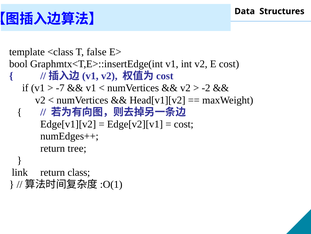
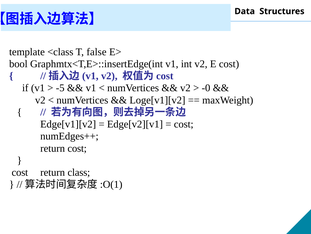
-7: -7 -> -5 (60, 88)
-2: -2 -> -0 (206, 88)
Head[v1][v2: Head[v1][v2 -> Loge[v1][v2 (157, 100)
return tree: tree -> cost (77, 148)
link: link -> cost (20, 172)
